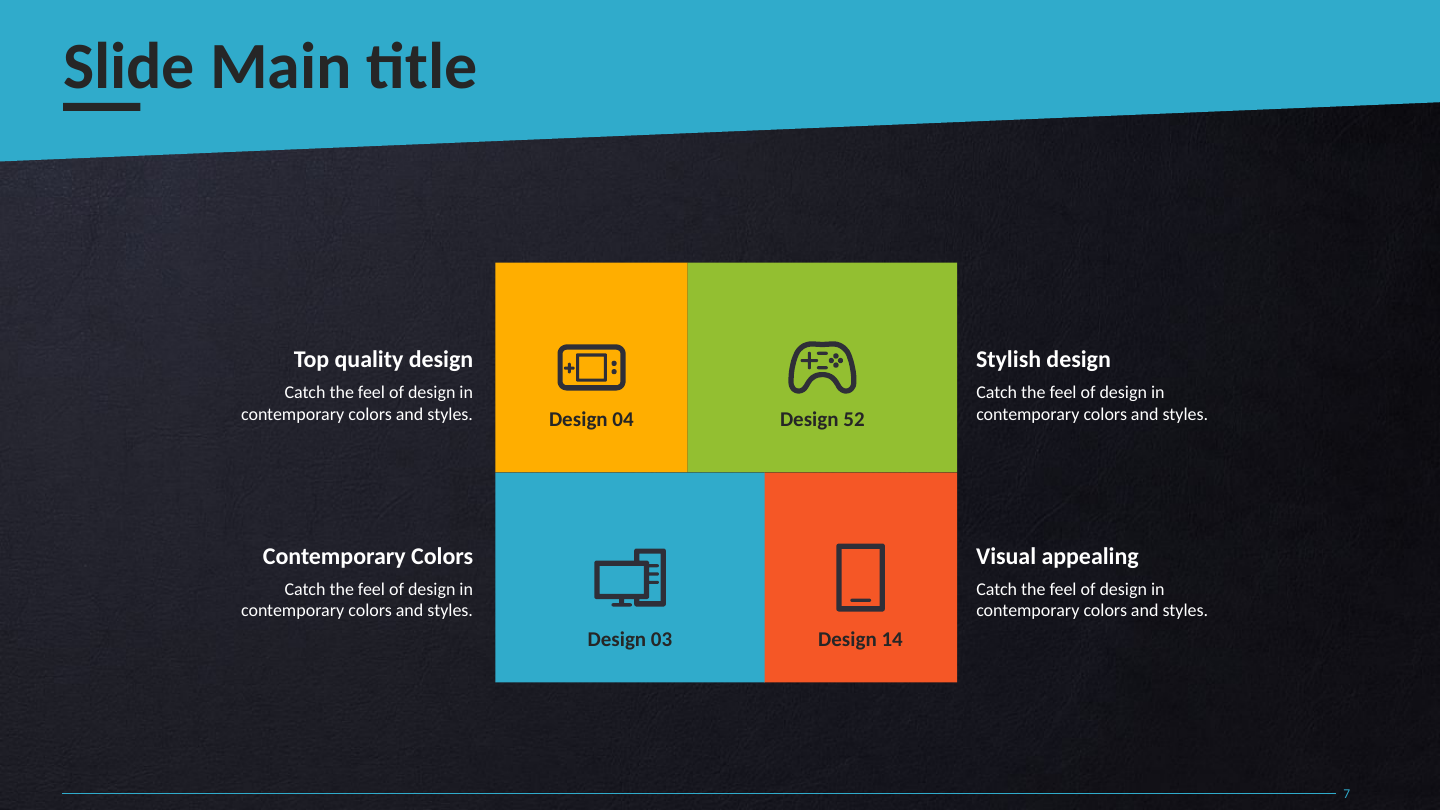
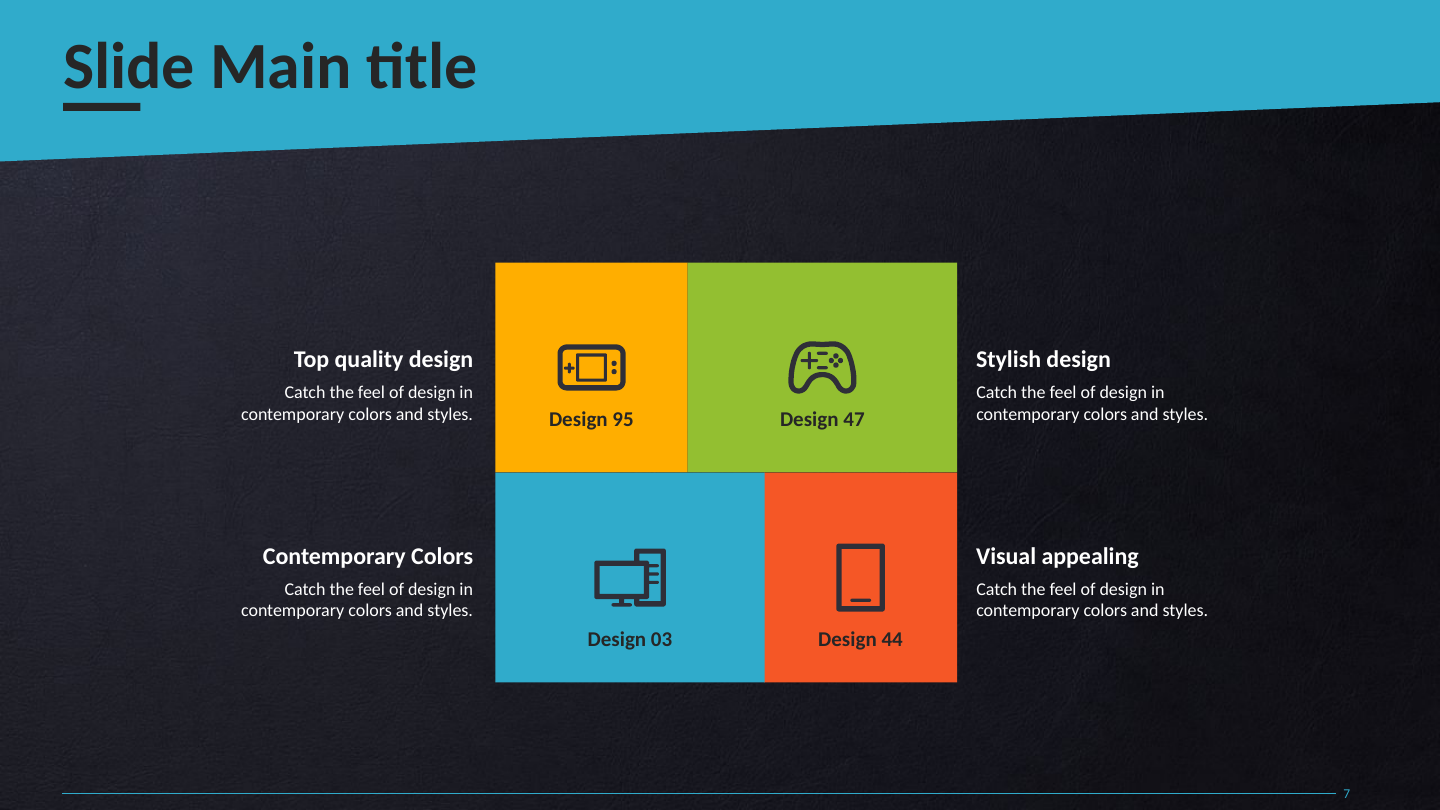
04: 04 -> 95 (623, 420)
52: 52 -> 47 (854, 420)
14: 14 -> 44 (892, 639)
